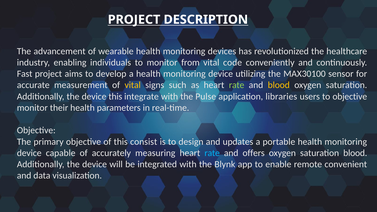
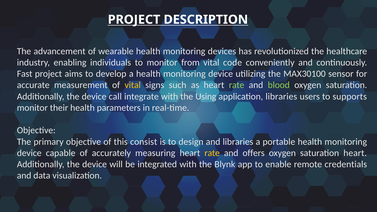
blood colour: yellow -> light green (279, 85)
device this: this -> call (115, 96)
Pulse: Pulse -> Using (206, 96)
to objective: objective -> supports (350, 96)
and updates: updates -> libraries (238, 142)
rate colour: light blue -> yellow (212, 153)
saturation blood: blood -> heart (355, 153)
convenient: convenient -> credentials (346, 164)
